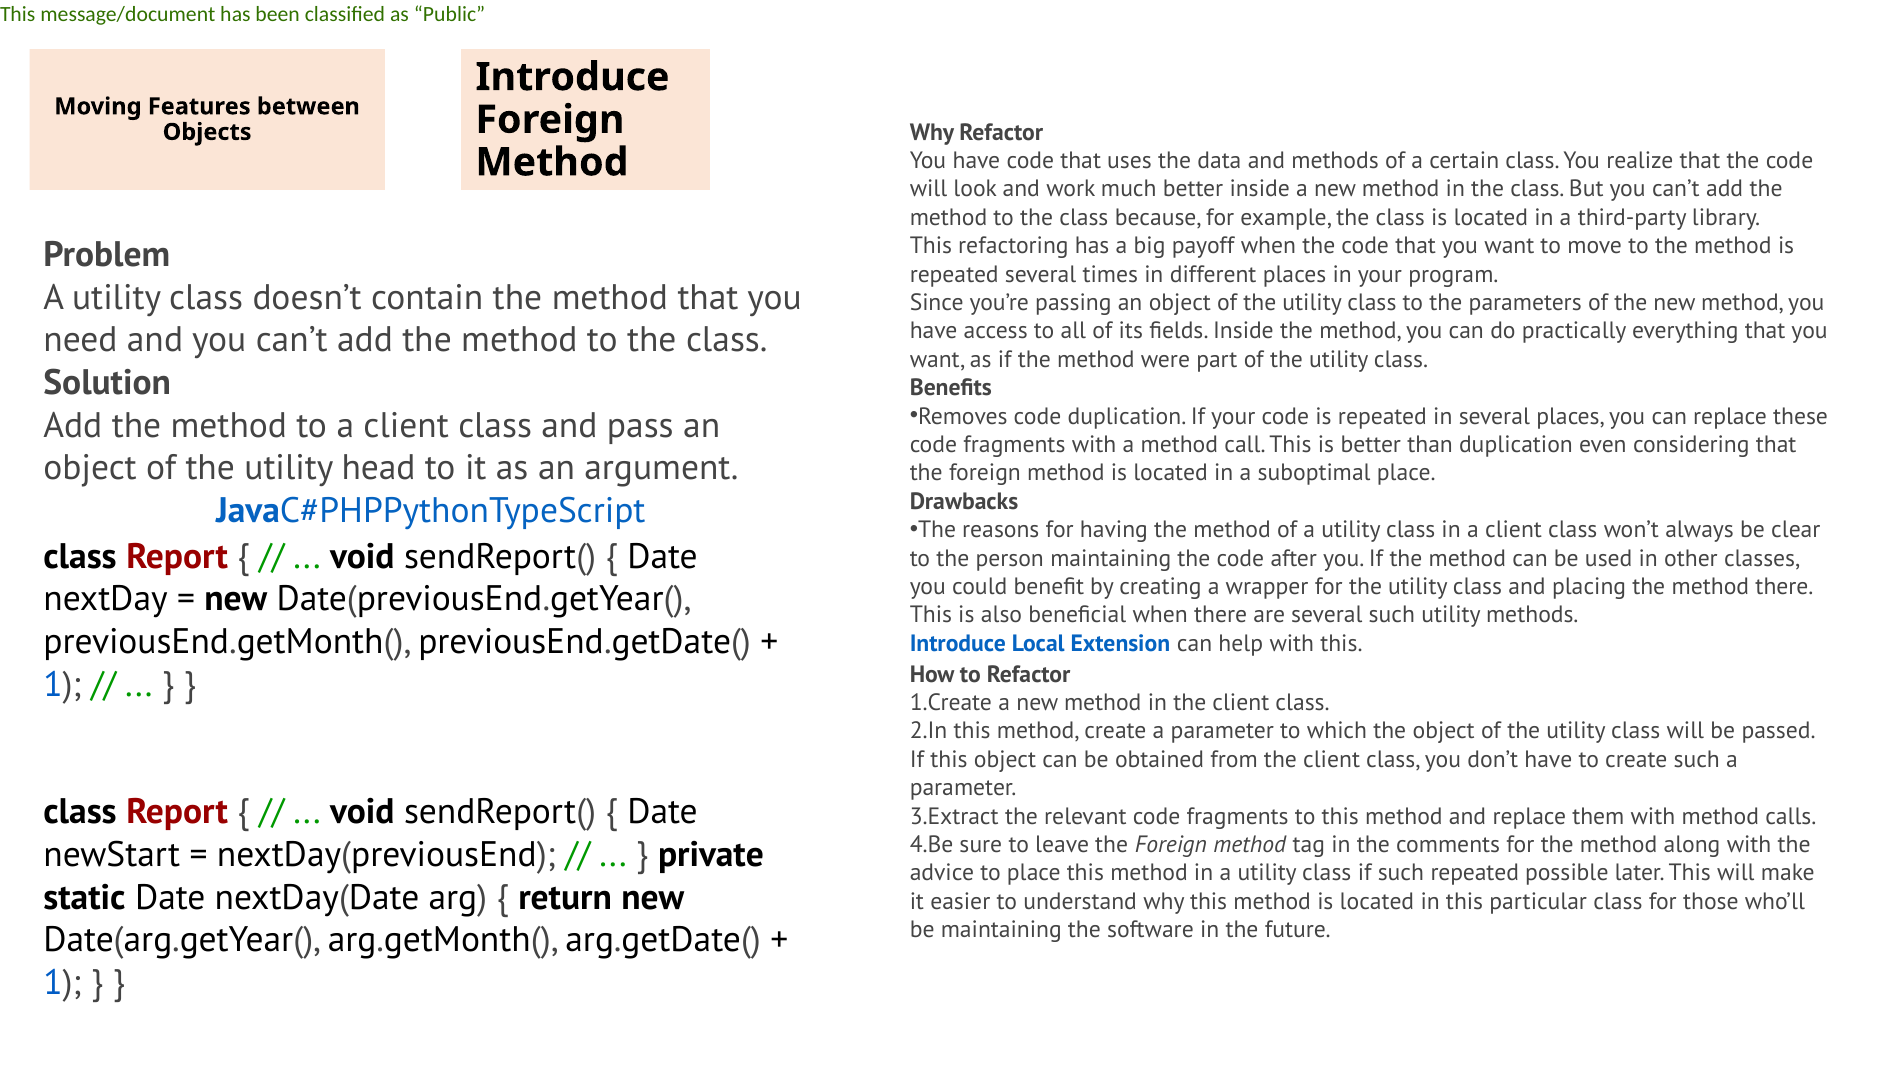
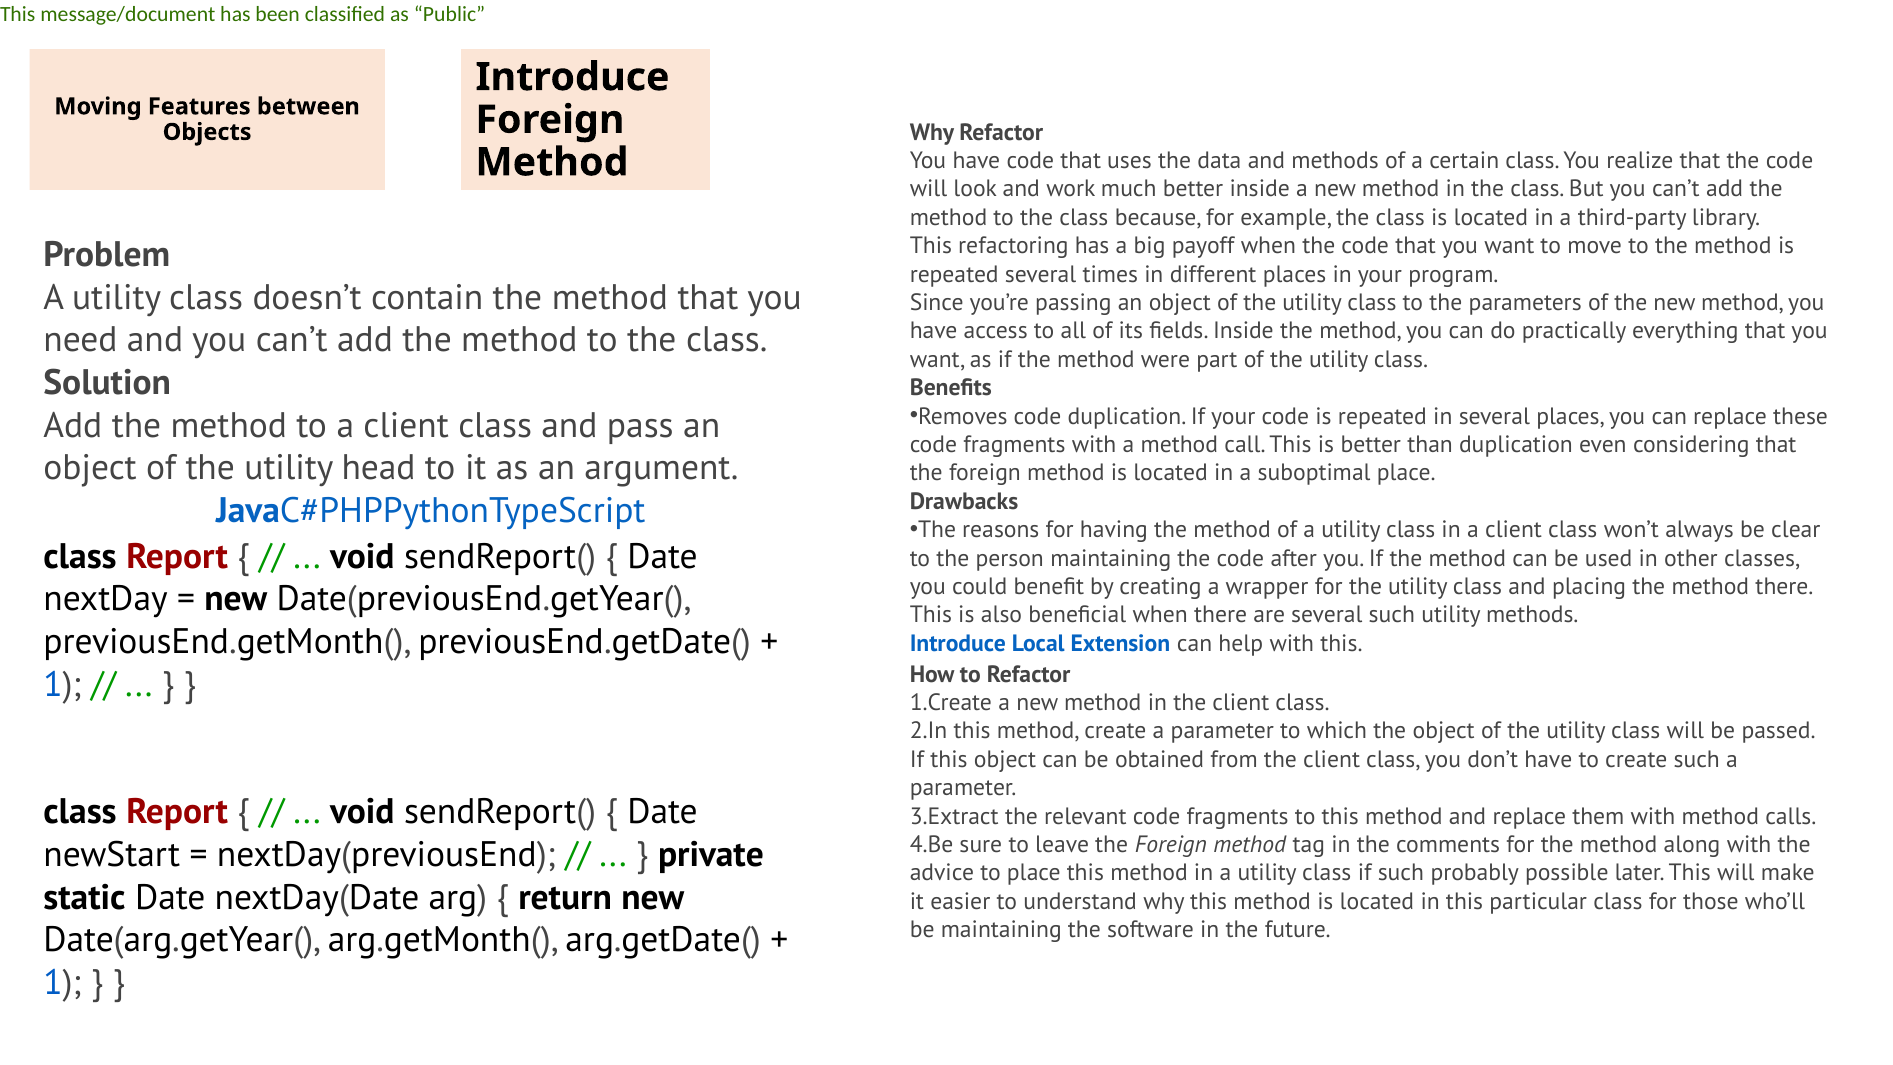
such repeated: repeated -> probably (1475, 873)
